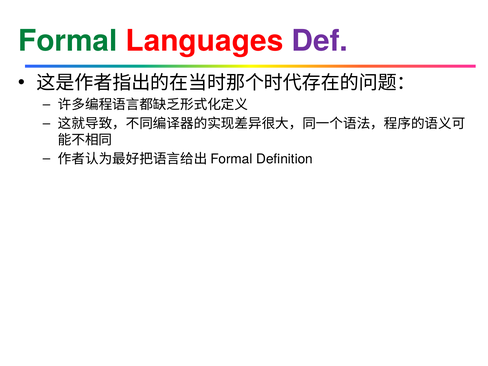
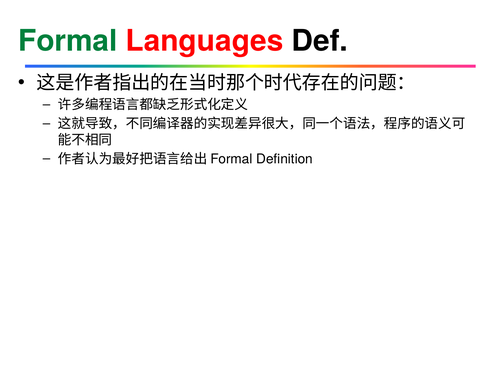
Def colour: purple -> black (320, 41)
